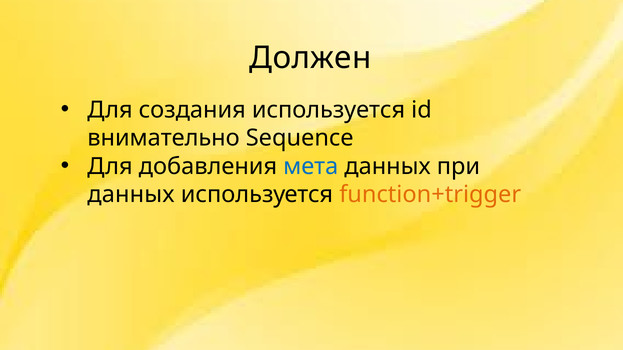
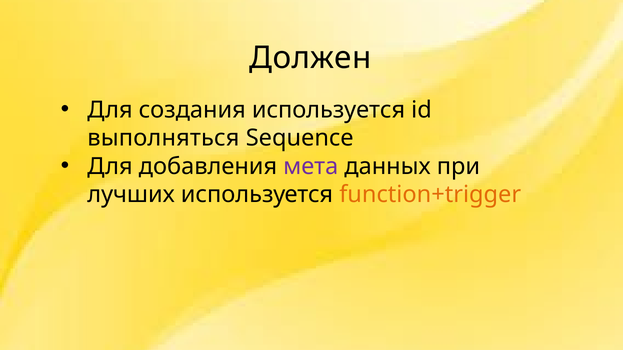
внимательно: внимательно -> выполняться (163, 138)
мета colour: blue -> purple (311, 167)
данных: данных -> лучших (131, 195)
